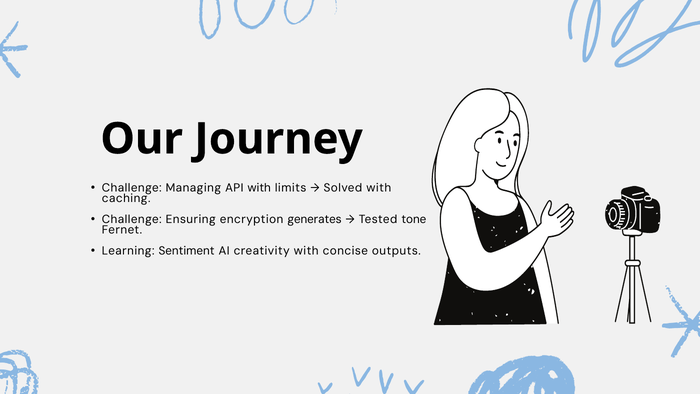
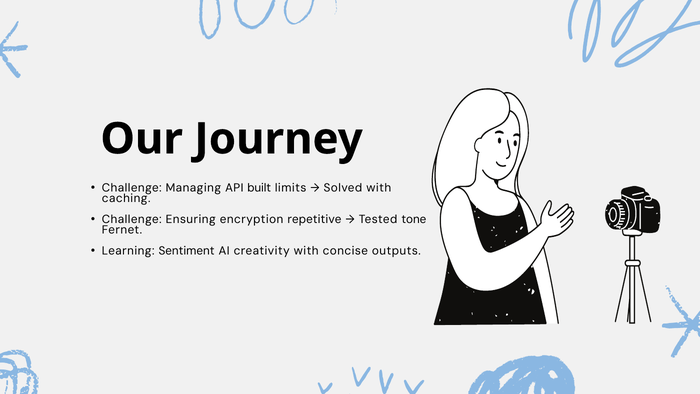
API with: with -> built (259, 188)
generates: generates -> repetitive (314, 219)
